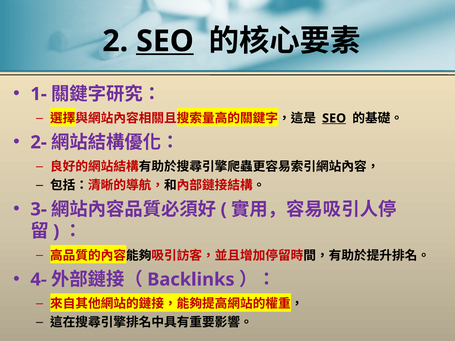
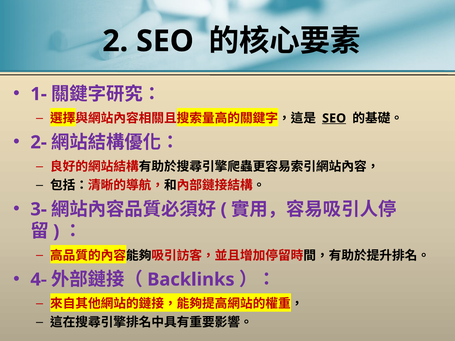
SEO underline: present -> none (165, 41)
